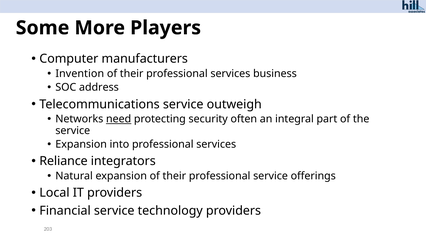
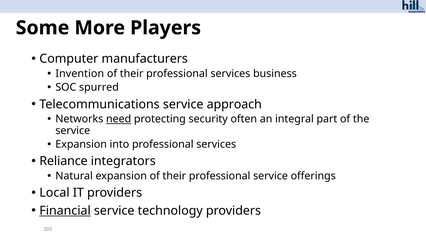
address: address -> spurred (99, 87)
outweigh: outweigh -> approach (234, 104)
Financial underline: none -> present (65, 210)
